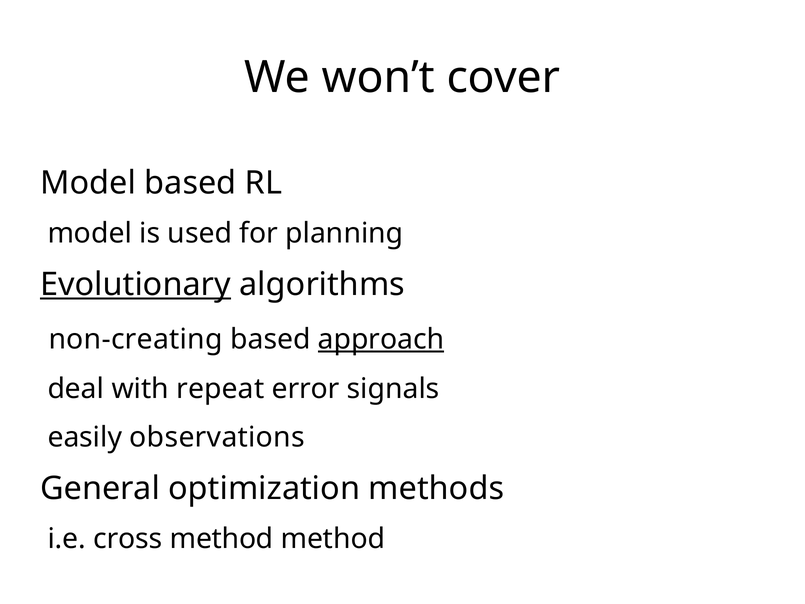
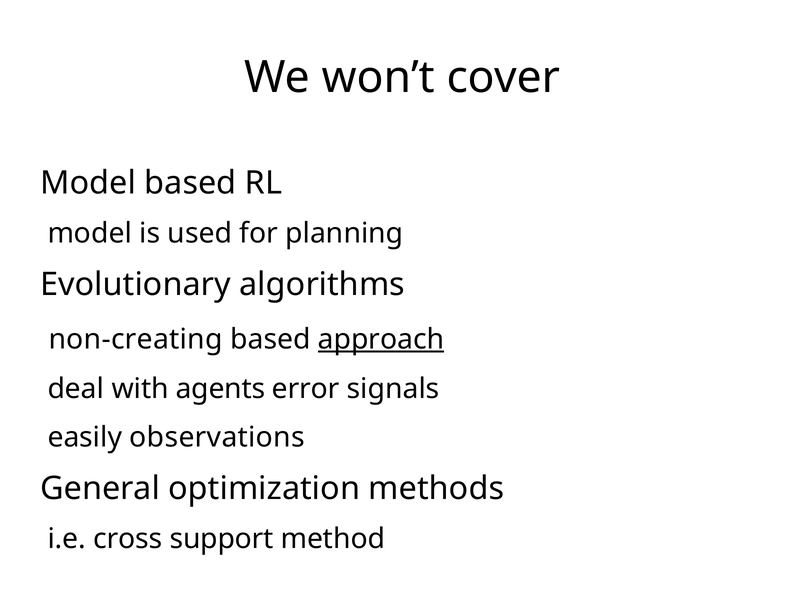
Evolutionary underline: present -> none (136, 285)
repeat: repeat -> agents (220, 388)
cross method: method -> support (222, 539)
